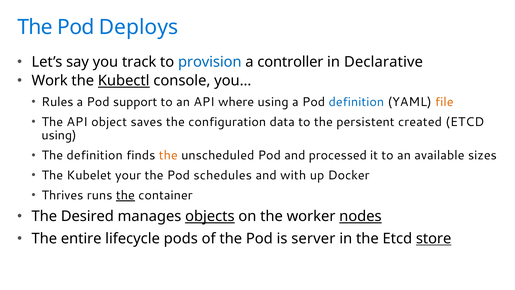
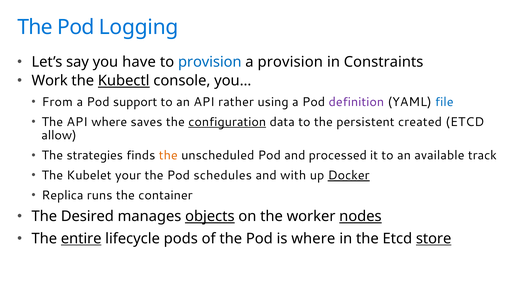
Deploys: Deploys -> Logging (139, 27)
track: track -> have (139, 62)
a controller: controller -> provision (290, 62)
Declarative: Declarative -> Constraints (384, 62)
Rules: Rules -> From (57, 102)
where: where -> rather (236, 102)
definition colour: blue -> purple (356, 102)
file colour: orange -> blue (444, 102)
API object: object -> where (109, 122)
configuration underline: none -> present (227, 122)
using: using -> allow (59, 135)
The definition: definition -> strategies (95, 155)
sizes: sizes -> track (482, 155)
Docker underline: none -> present (349, 175)
Thrives: Thrives -> Replica (62, 195)
the underline: present -> none (125, 195)
entire underline: none -> present (81, 238)
is server: server -> where (313, 238)
